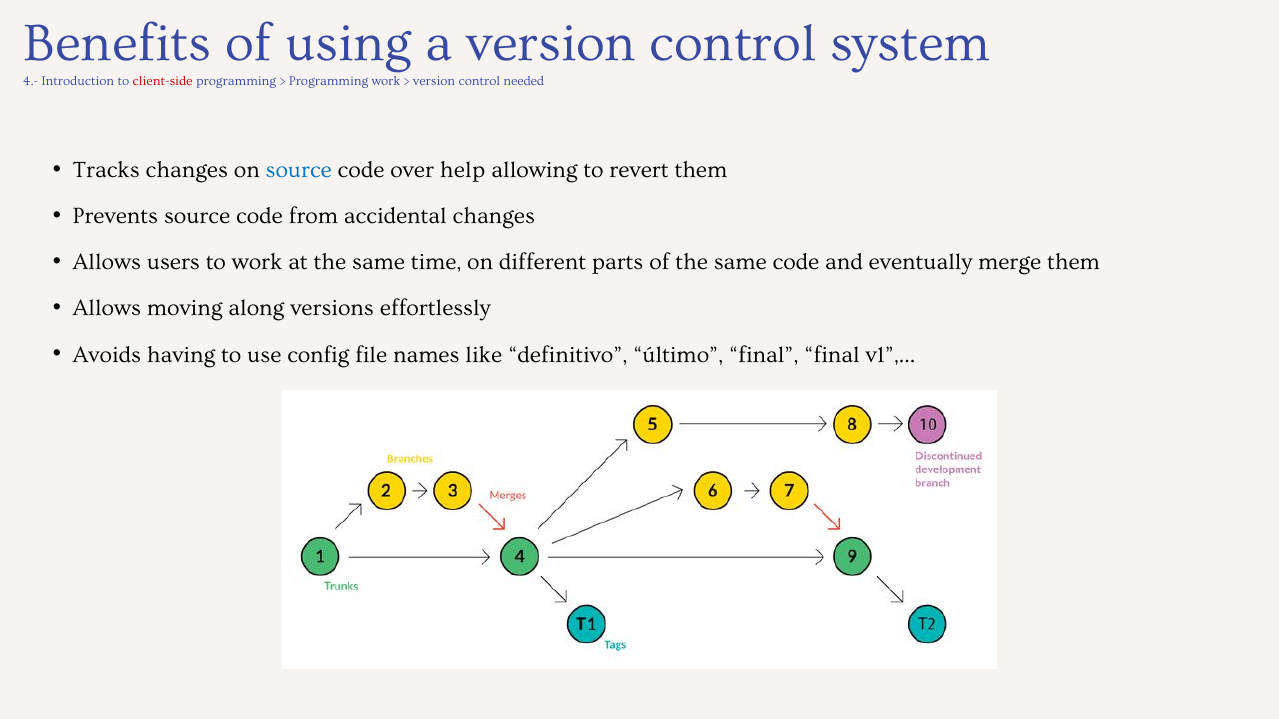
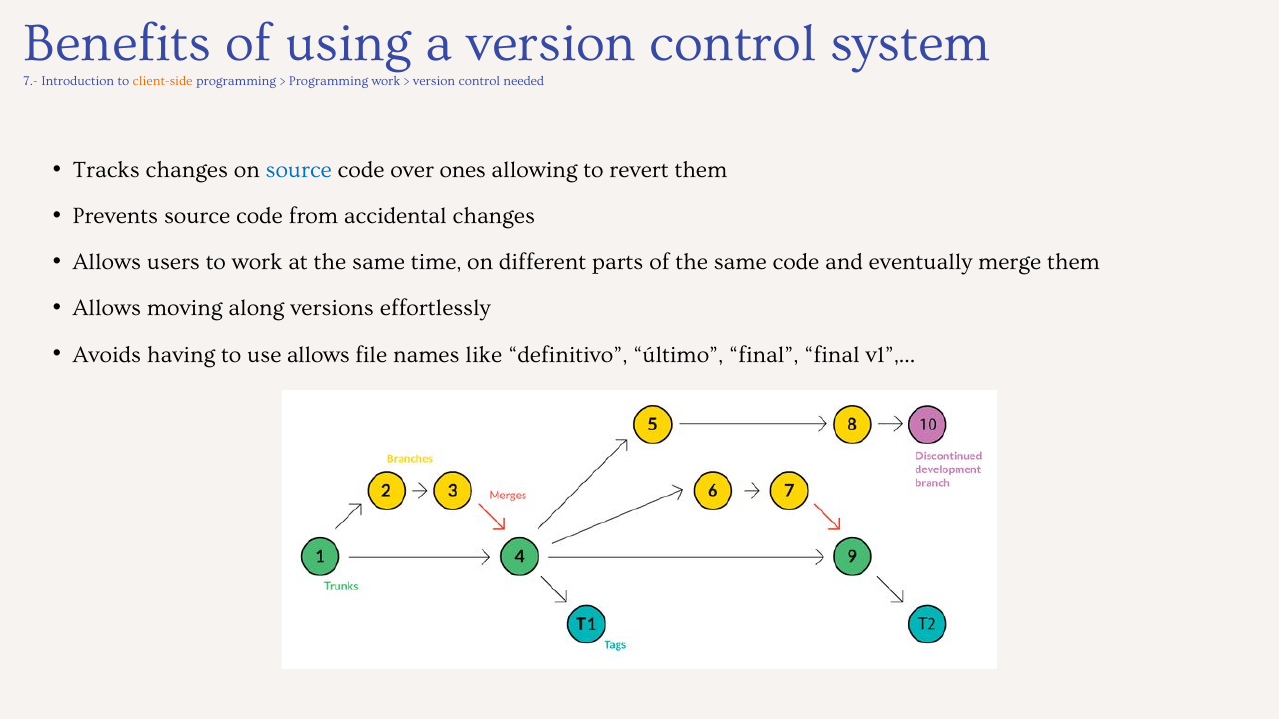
4.-: 4.- -> 7.- (31, 82)
client-side colour: red -> orange (163, 82)
help: help -> ones (463, 170)
use config: config -> allows (318, 355)
